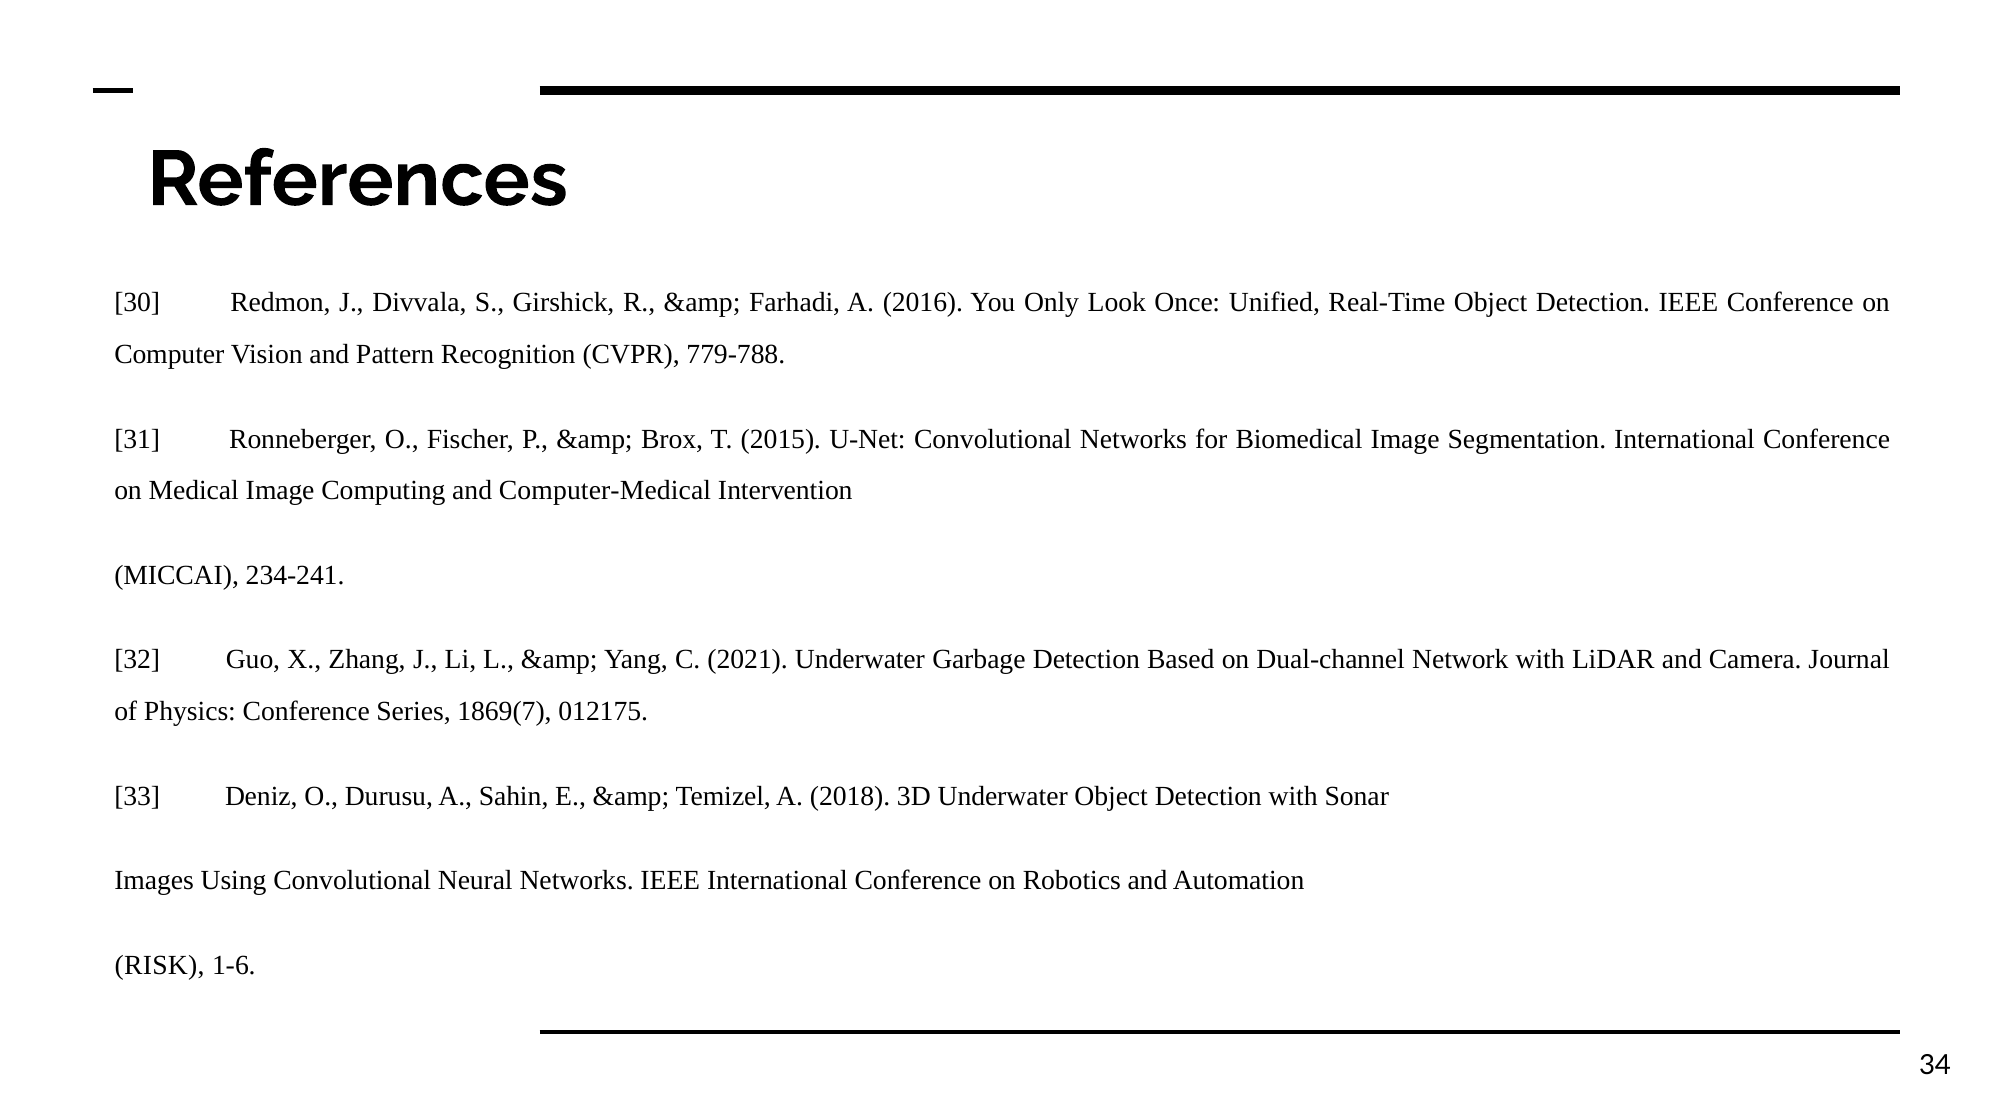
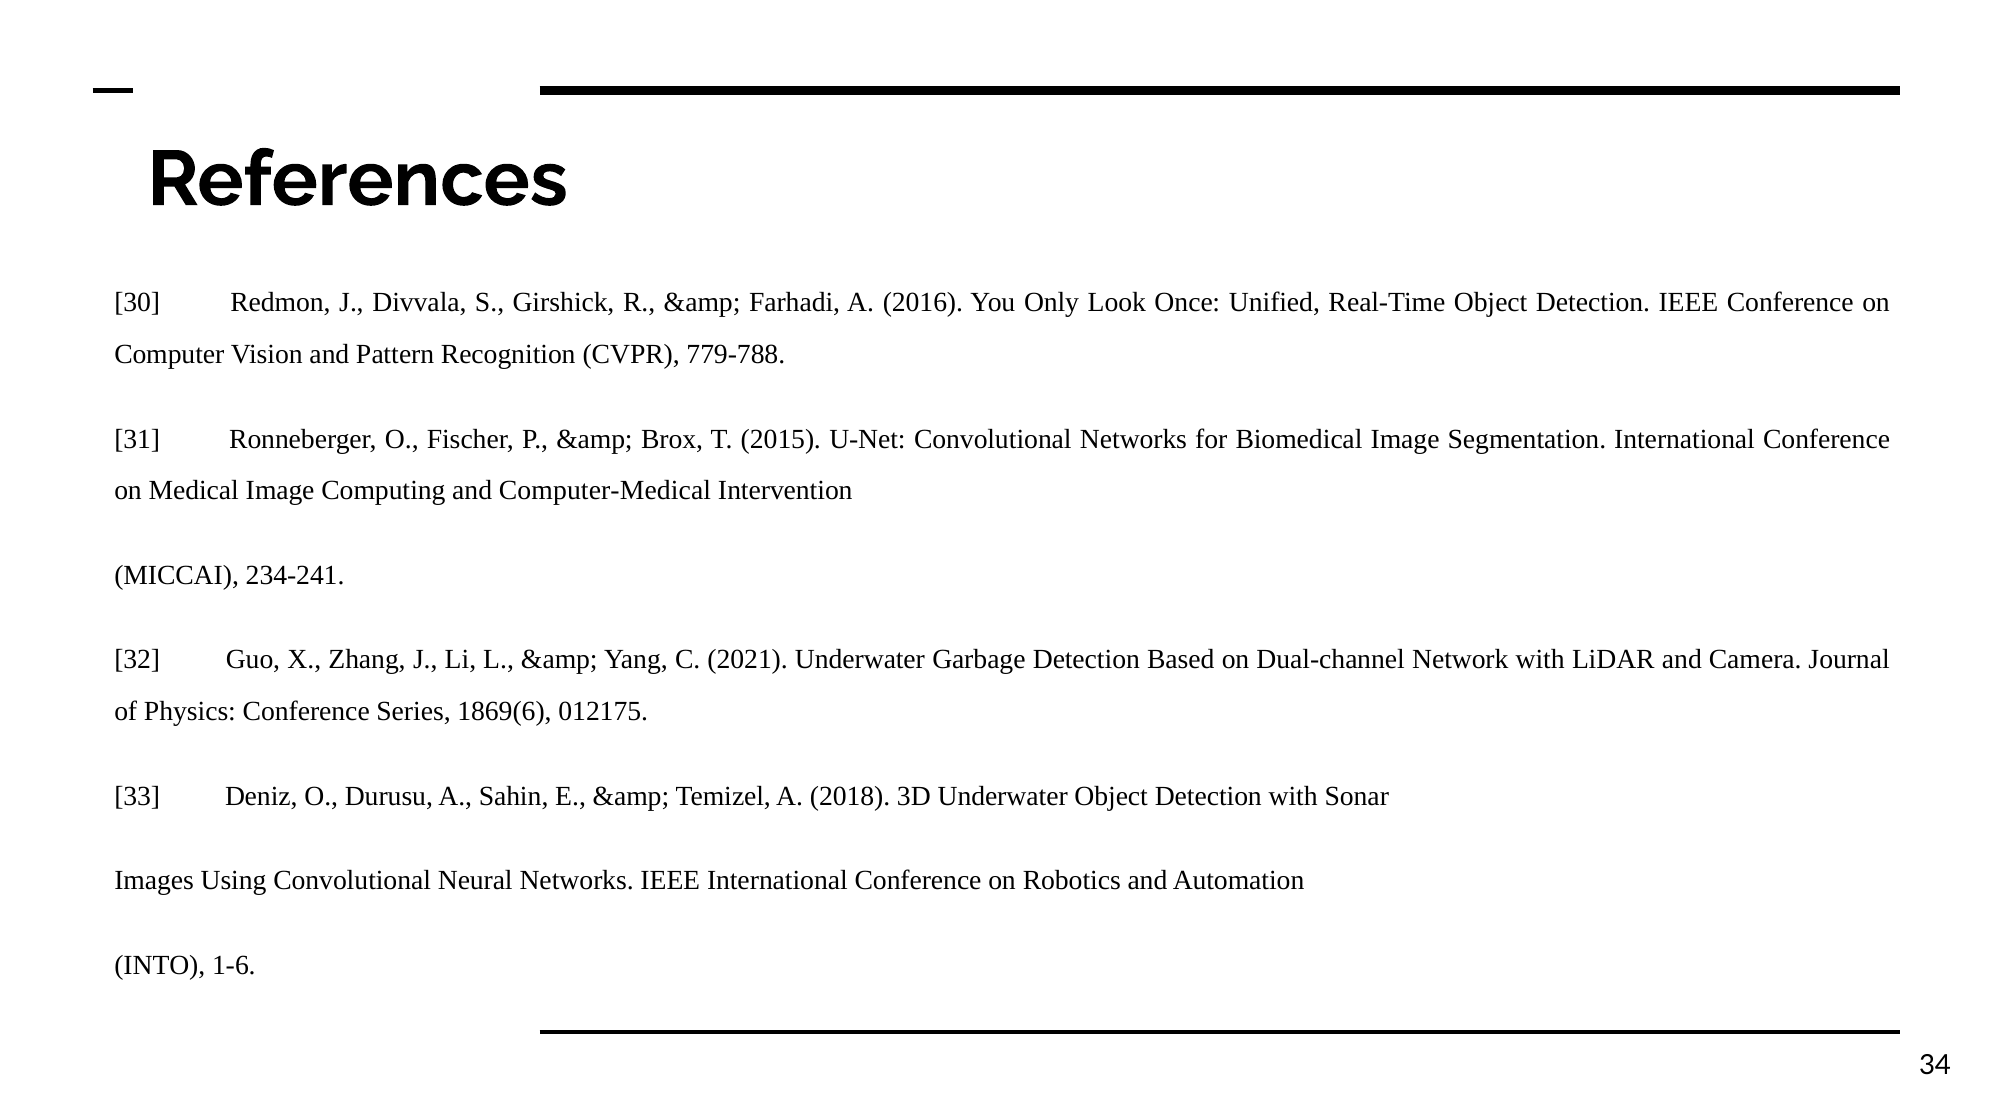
1869(7: 1869(7 -> 1869(6 (504, 712)
RISK: RISK -> INTO (160, 966)
